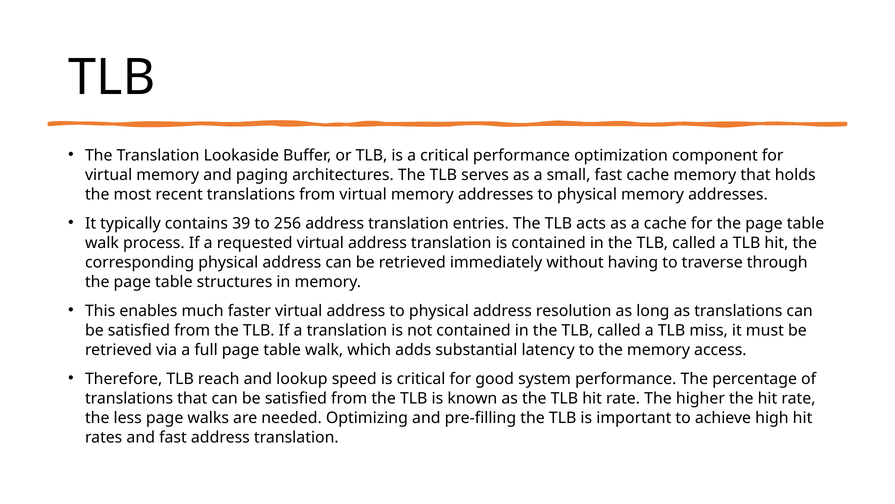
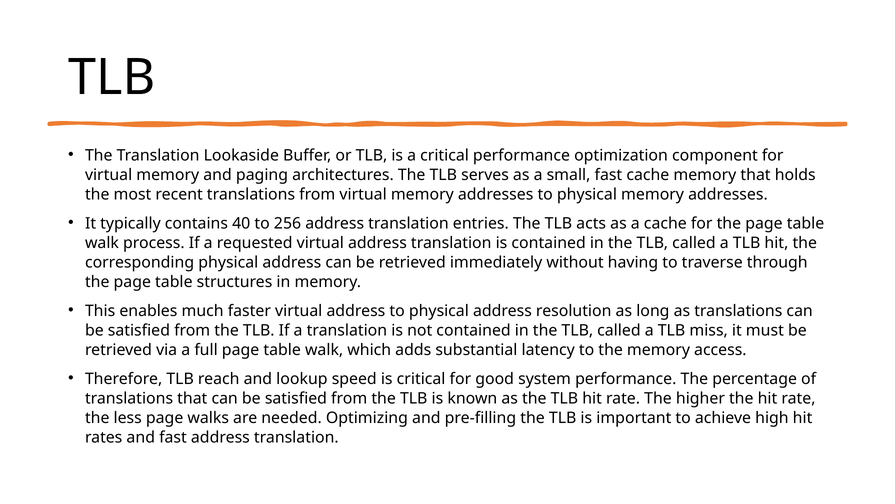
39: 39 -> 40 (241, 223)
